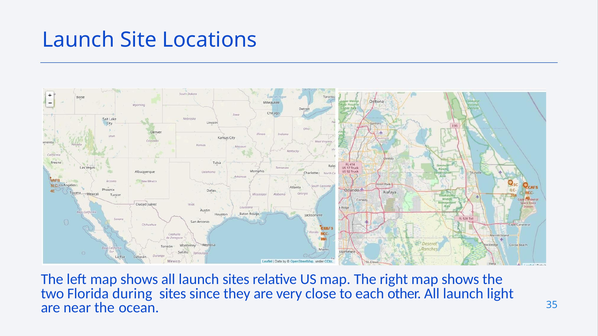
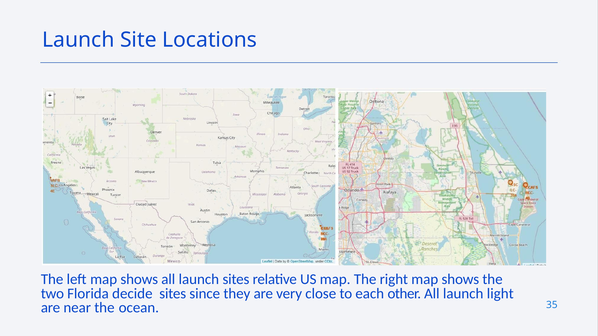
during: during -> decide (132, 294)
